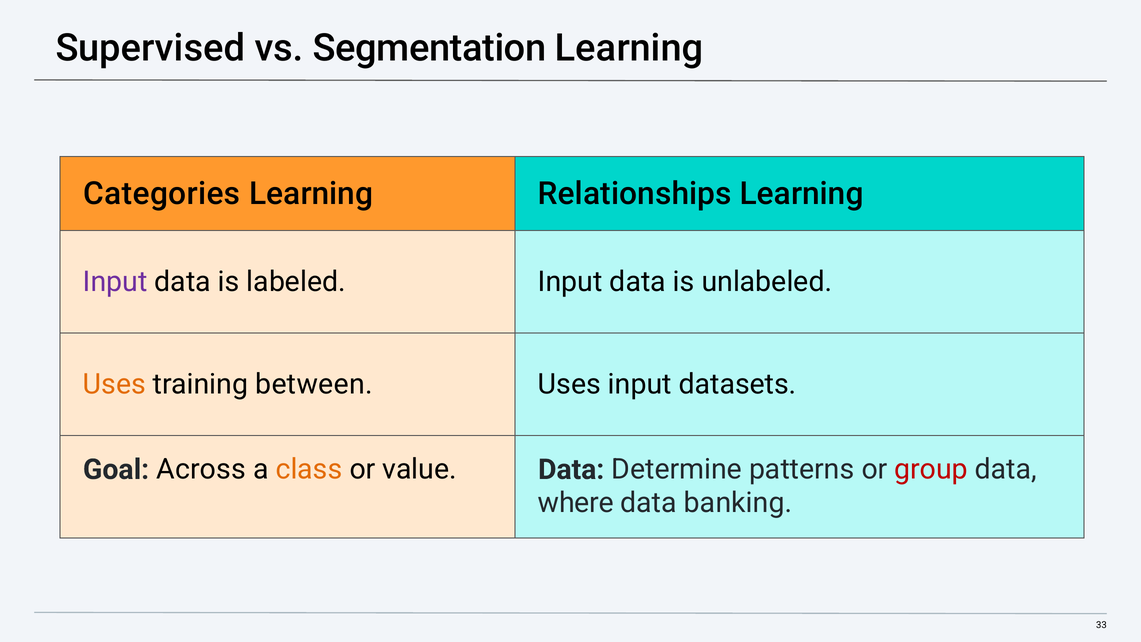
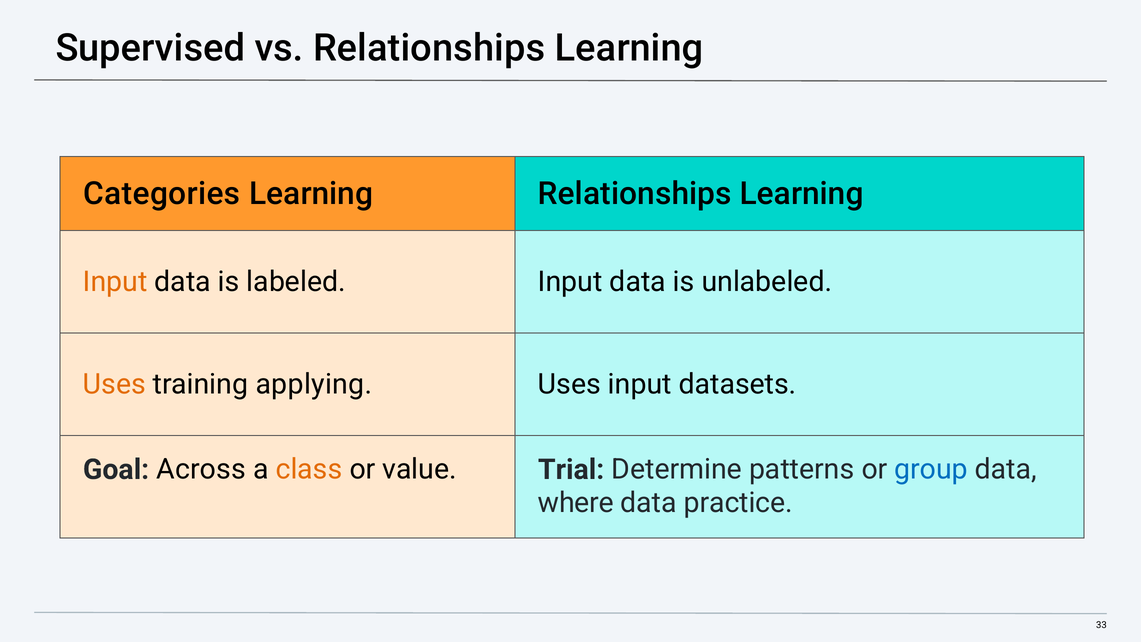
vs Segmentation: Segmentation -> Relationships (429, 48)
Input colour: purple -> orange (115, 282)
between: between -> applying (314, 384)
value Data: Data -> Trial (571, 469)
group colour: red -> blue (931, 469)
banking: banking -> practice (738, 503)
